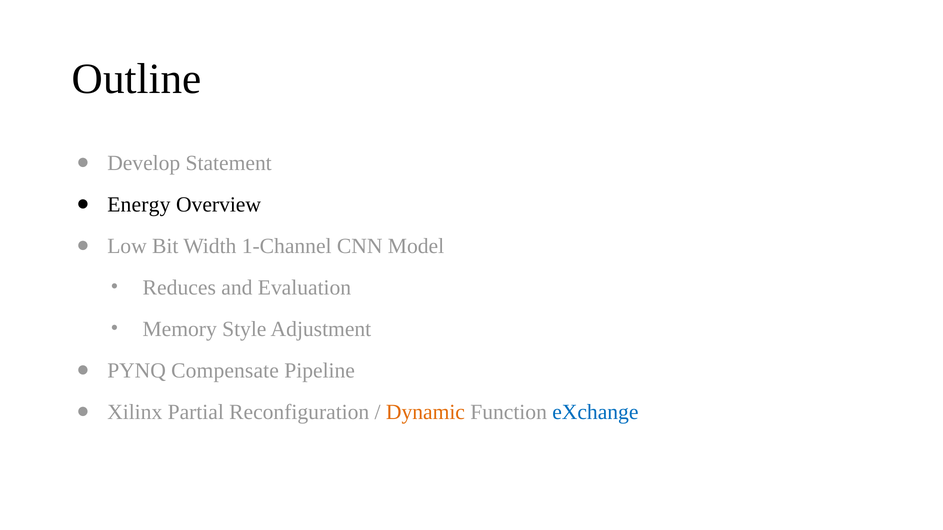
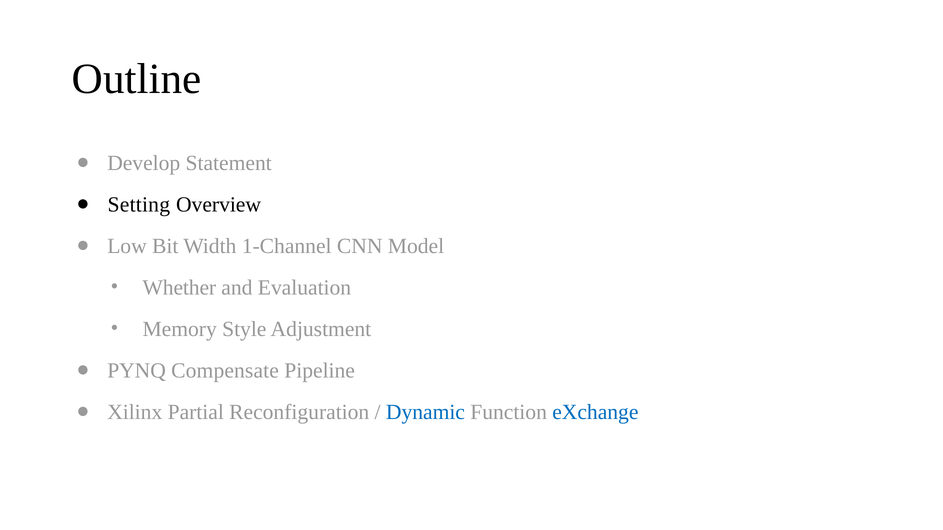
Energy: Energy -> Setting (139, 205)
Reduces: Reduces -> Whether (179, 288)
Dynamic colour: orange -> blue (425, 412)
